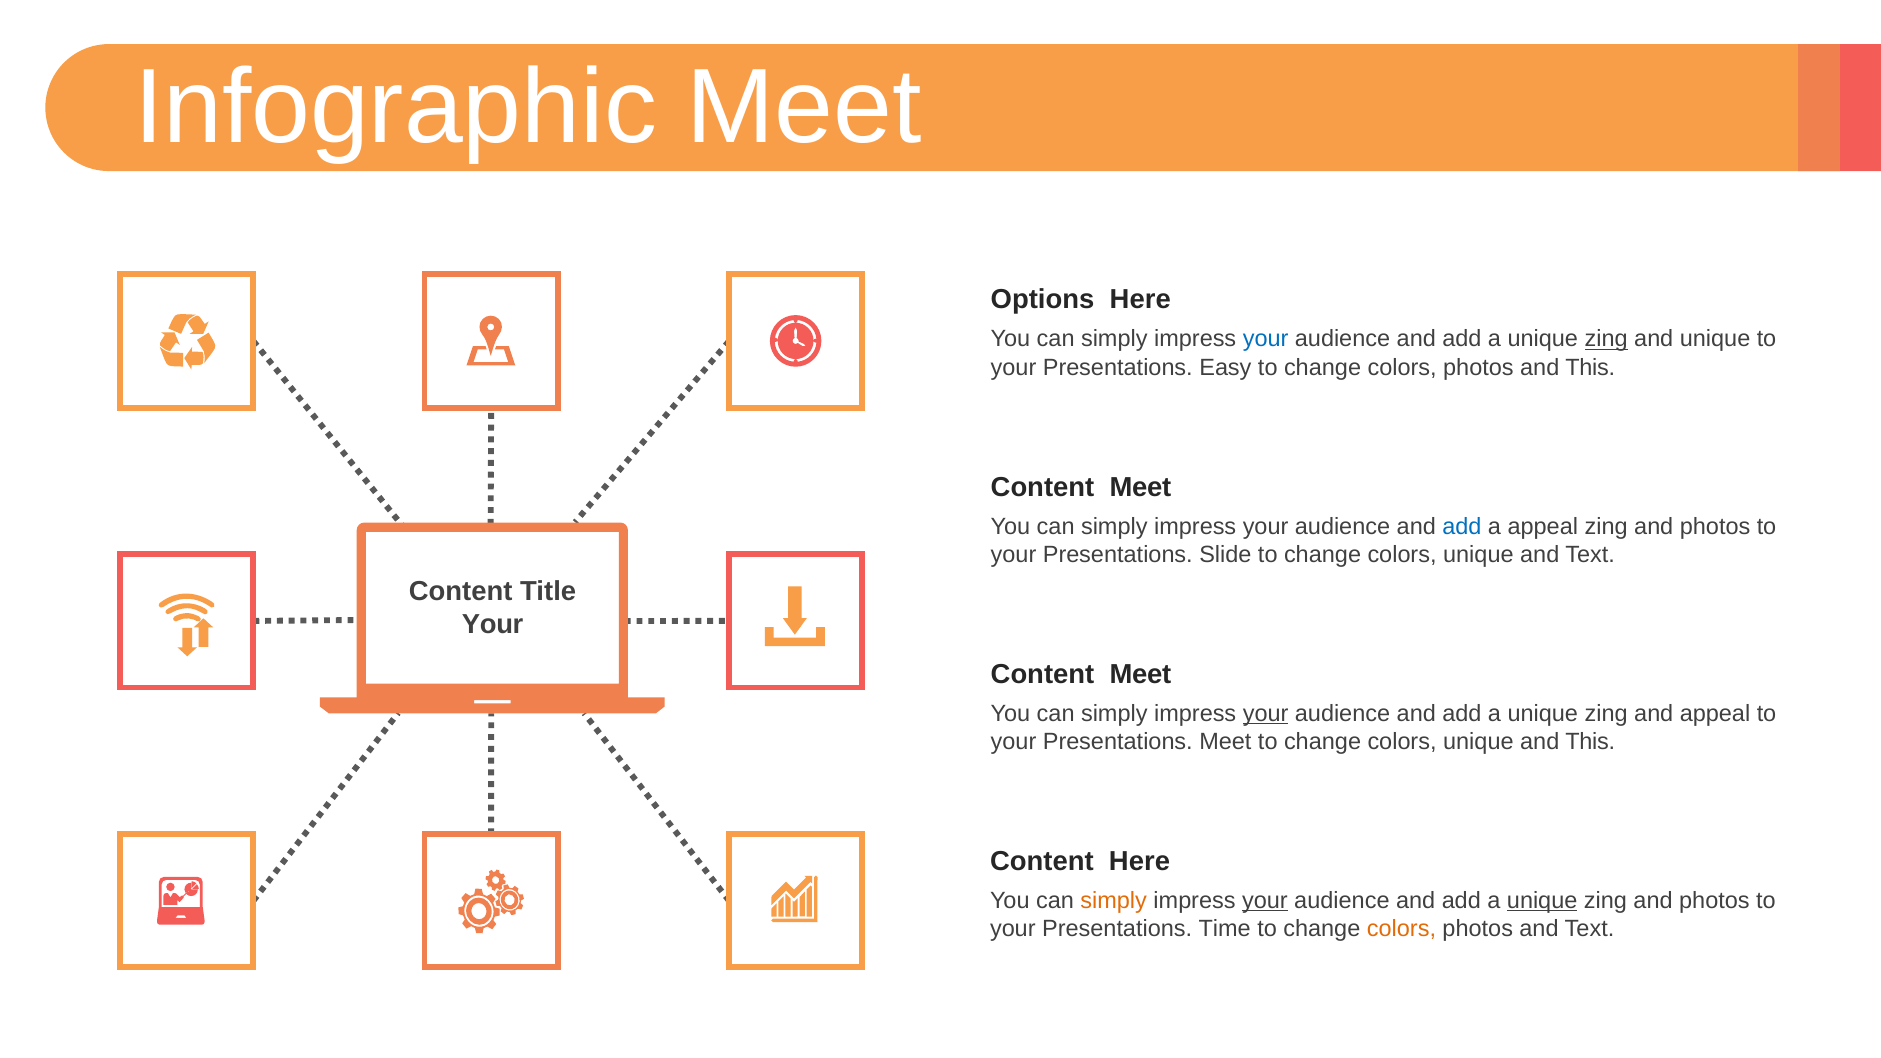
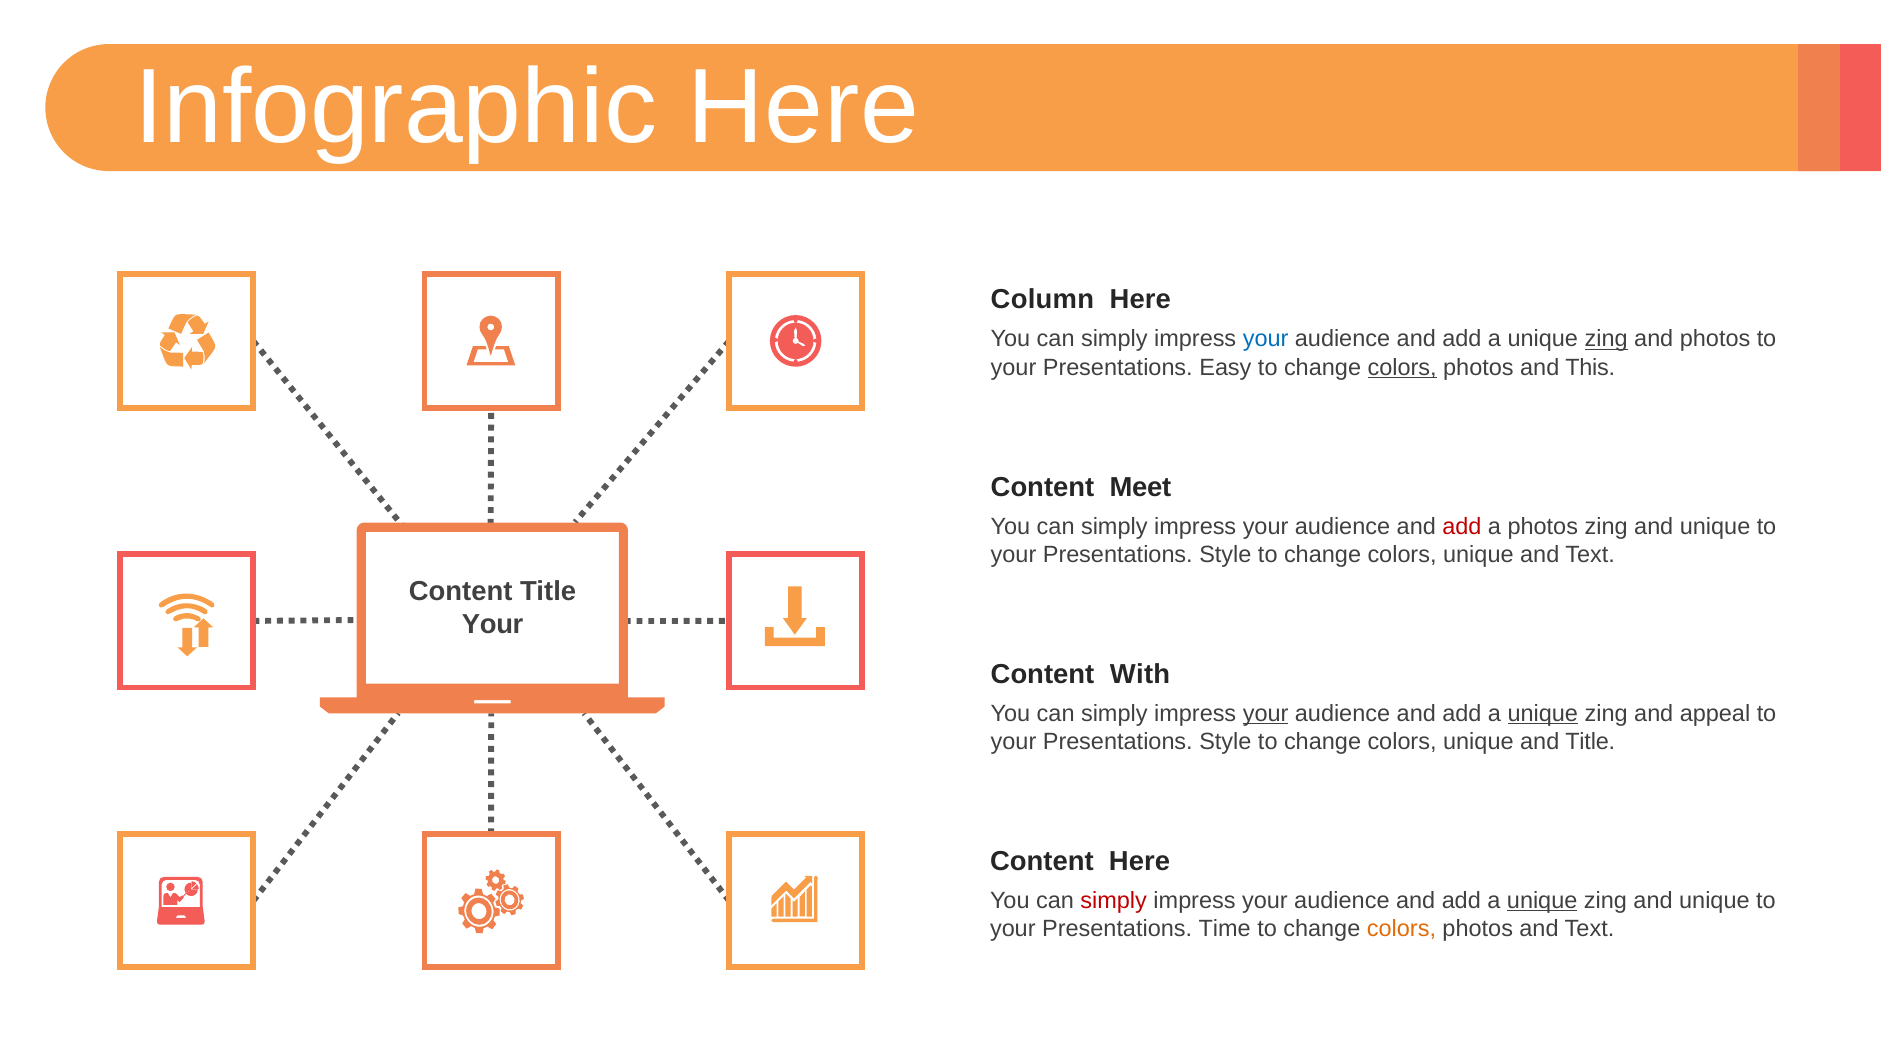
Infographic Meet: Meet -> Here (803, 108)
Options: Options -> Column (1042, 300)
and unique: unique -> photos (1715, 339)
colors underline: none -> present (1402, 367)
add colour: blue -> red (1462, 526)
a appeal: appeal -> photos (1543, 526)
photos: photos -> unique (1715, 526)
Slide: Slide -> Style (1225, 555)
Meet: Meet -> With (1140, 674)
unique underline: none -> present (1543, 713)
Meet: Meet -> Style (1225, 742)
This: This -> Title (1590, 742)
simply colour: orange -> red (1114, 901)
your underline: present -> none (1265, 901)
photos: photos -> unique (1714, 901)
